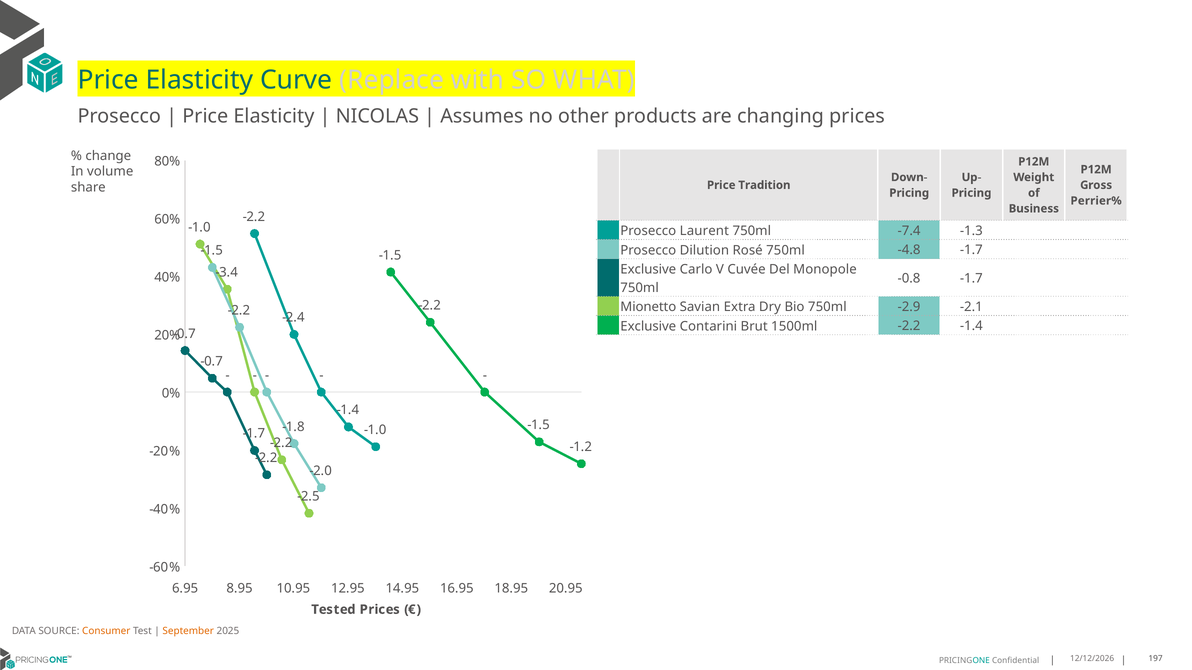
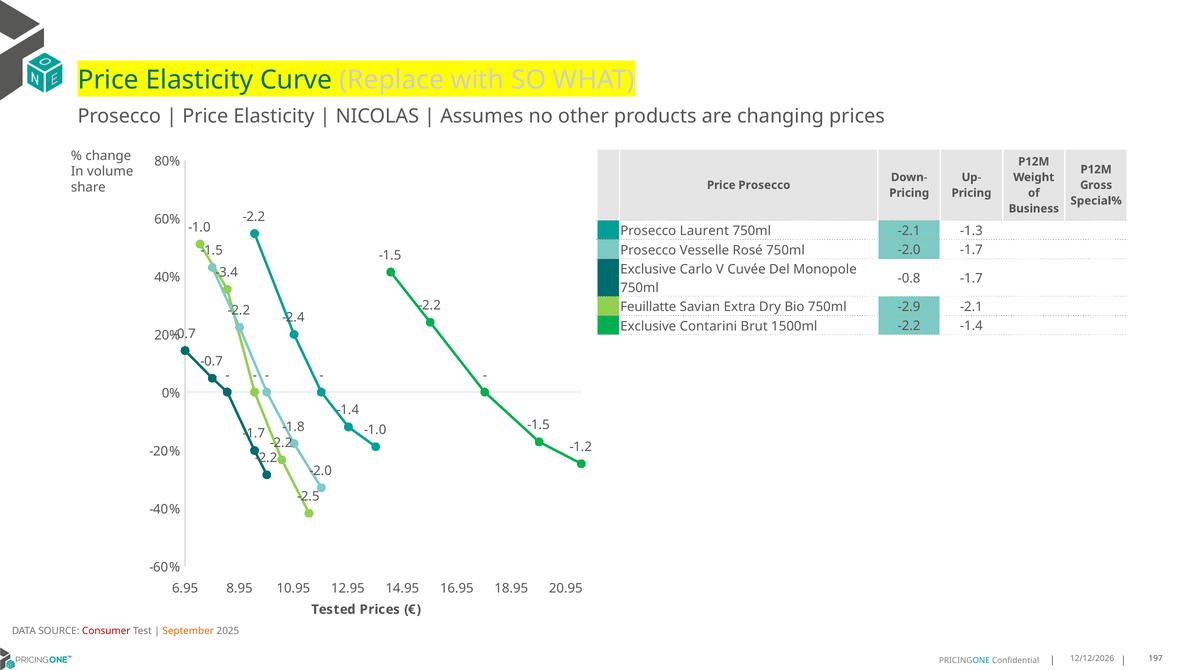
Price Tradition: Tradition -> Prosecco (764, 185)
Perrier%: Perrier% -> Special% (1096, 201)
750ml -7.4: -7.4 -> -2.1 (909, 231)
Dilution: Dilution -> Vesselle (704, 251)
750ml -4.8: -4.8 -> -2.0 (909, 250)
Mionetto: Mionetto -> Feuillatte (648, 307)
Consumer colour: orange -> red (106, 632)
